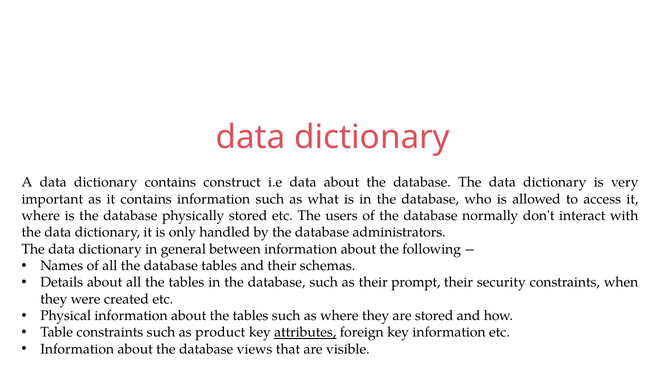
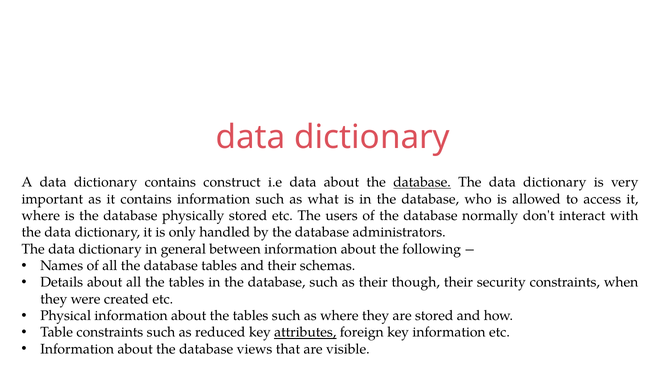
database underline: none -> present (422, 182)
prompt: prompt -> though (416, 282)
product: product -> reduced (220, 332)
